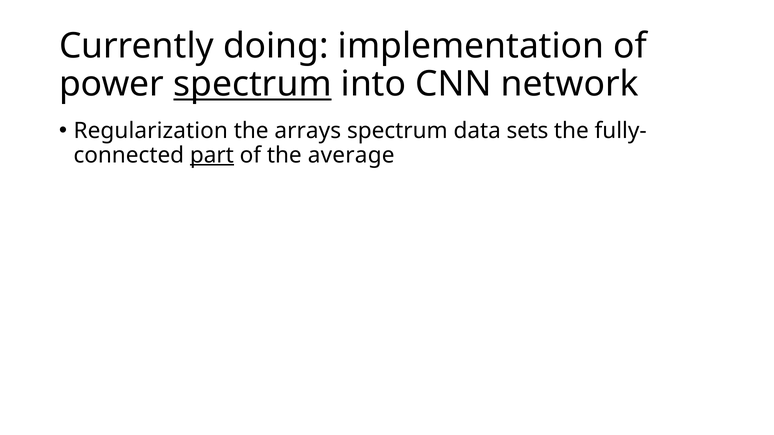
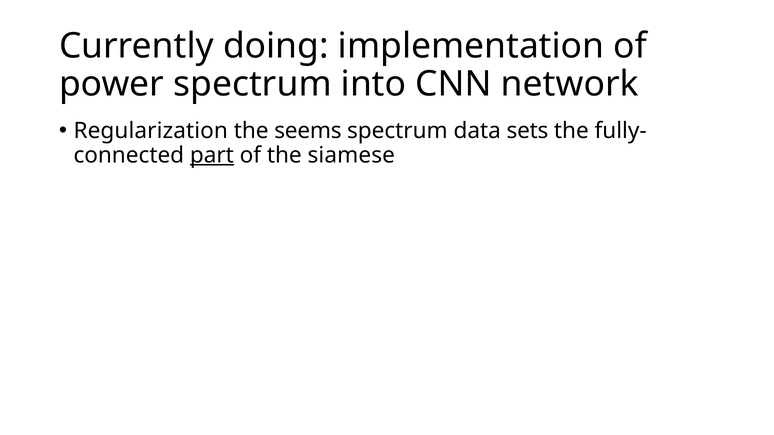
spectrum underline: present -> none (252, 84)
arrays: arrays -> seems (308, 131)
average: average -> siamese (351, 155)
